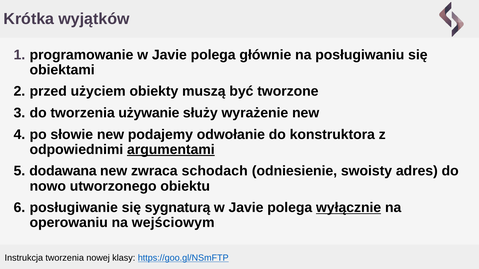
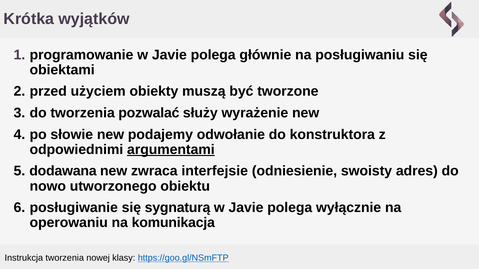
używanie: używanie -> pozwalać (149, 113)
schodach: schodach -> interfejsie (215, 171)
wyłącznie underline: present -> none (349, 208)
wejściowym: wejściowym -> komunikacja (173, 223)
